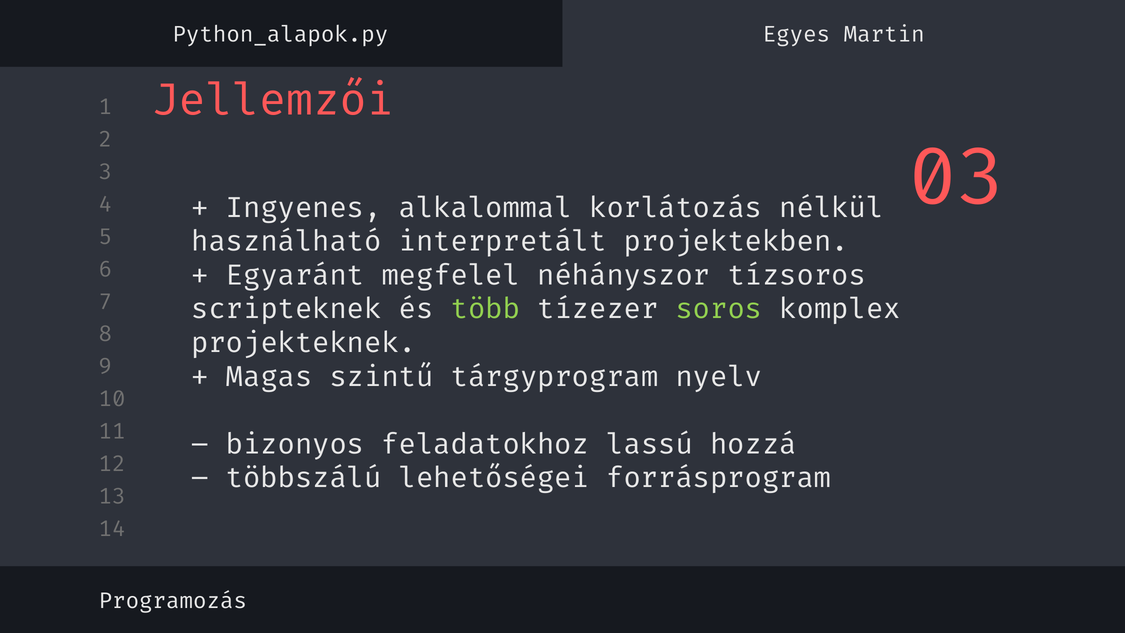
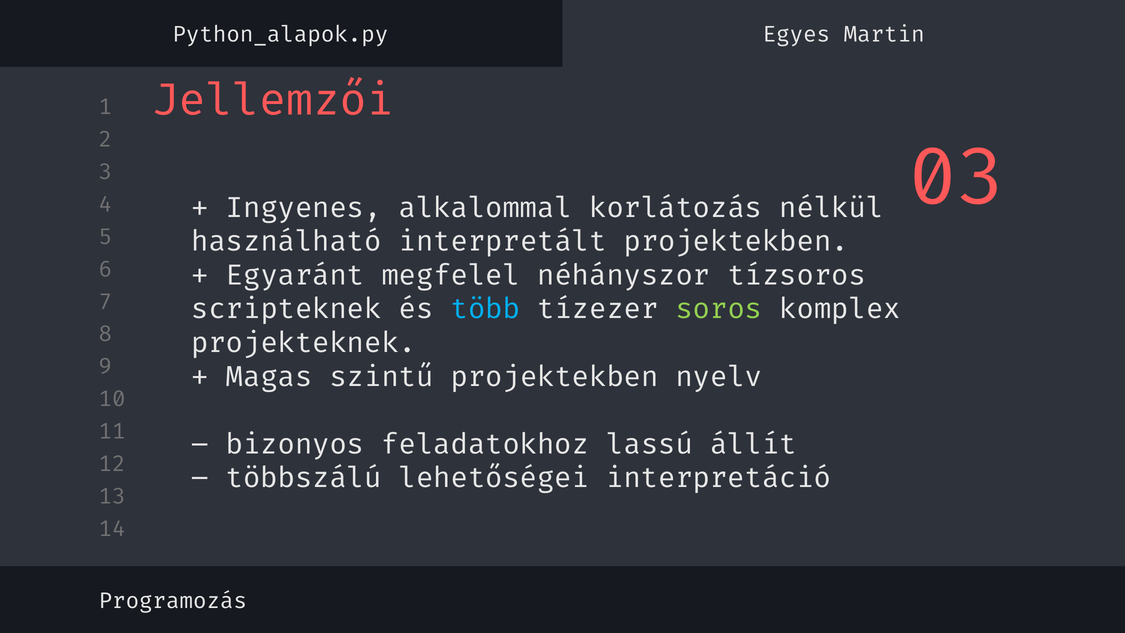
több colour: light green -> light blue (485, 309)
szintű tárgyprogram: tárgyprogram -> projektekben (555, 377)
hozzá: hozzá -> állít (753, 444)
forrásprogram: forrásprogram -> interpretáció (719, 478)
